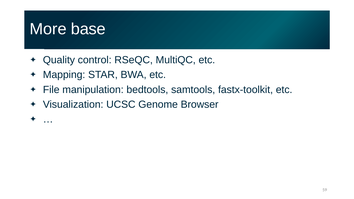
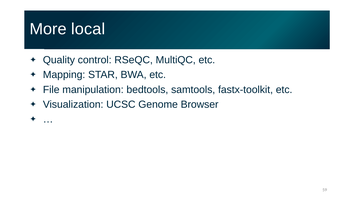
base: base -> local (88, 29)
